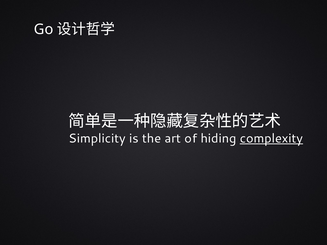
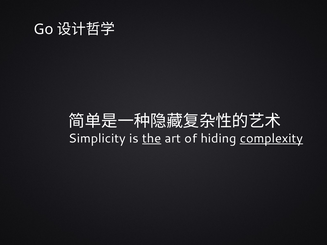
the underline: none -> present (152, 139)
